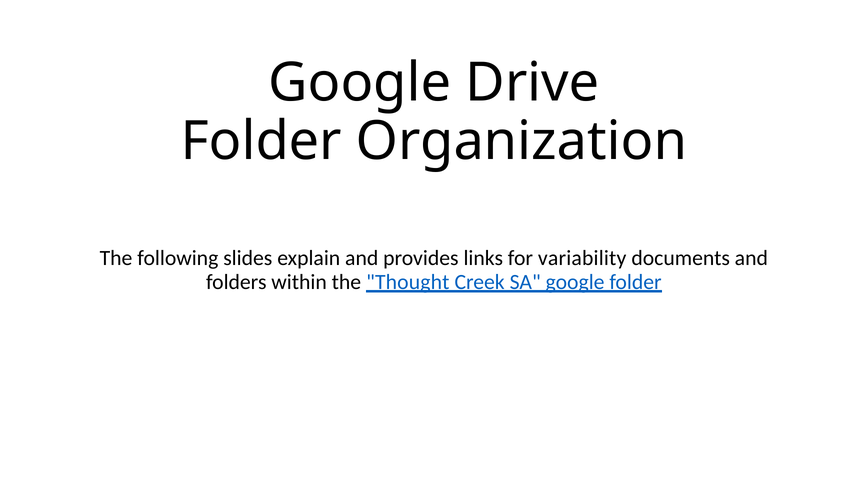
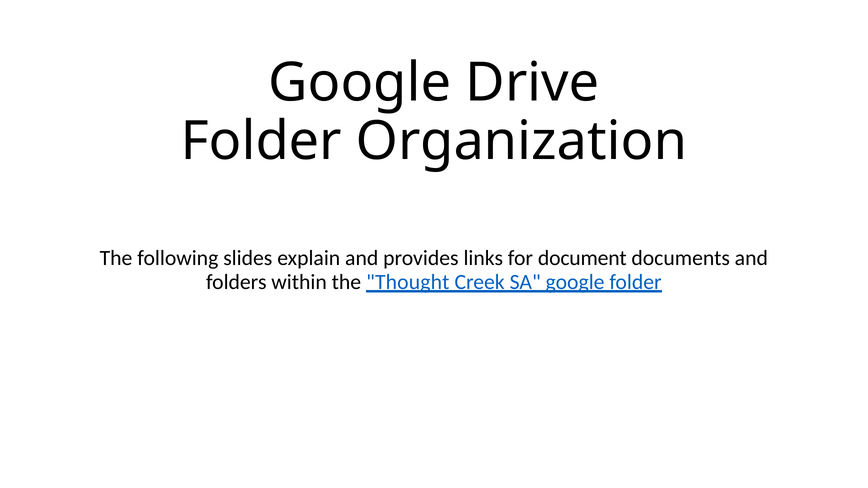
variability: variability -> document (582, 258)
